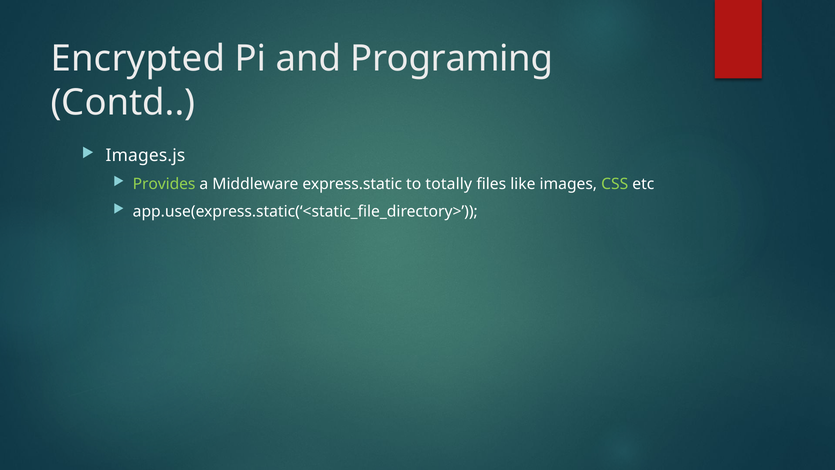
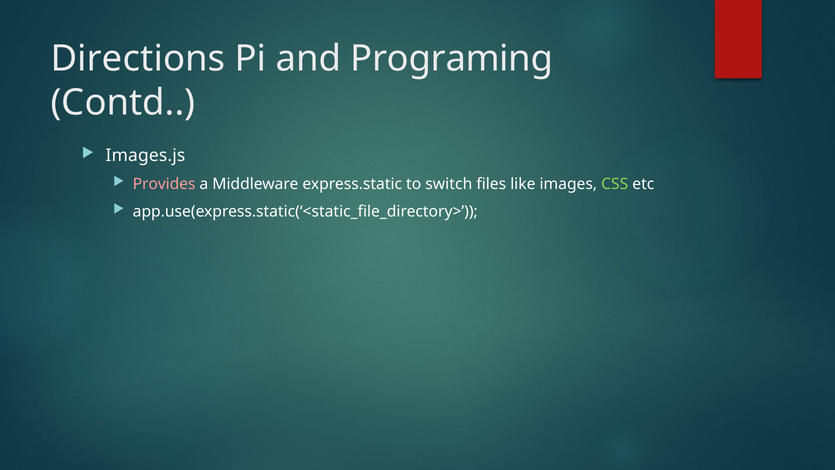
Encrypted: Encrypted -> Directions (138, 59)
Provides colour: light green -> pink (164, 184)
totally: totally -> switch (449, 184)
